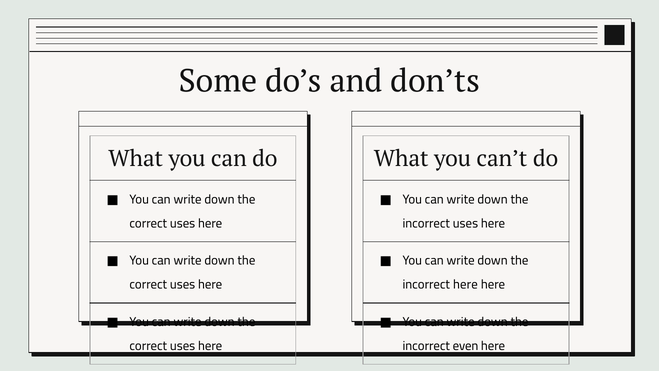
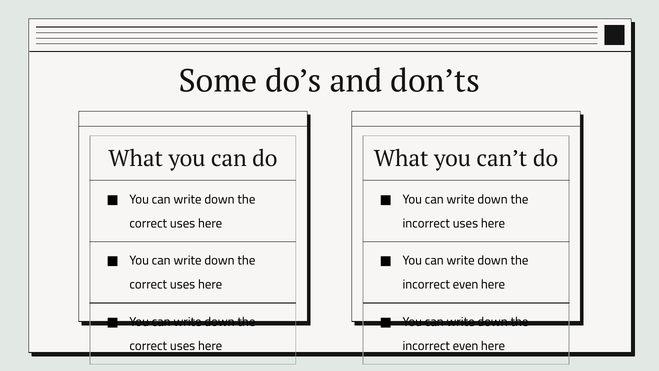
here: here -> even (466, 285)
